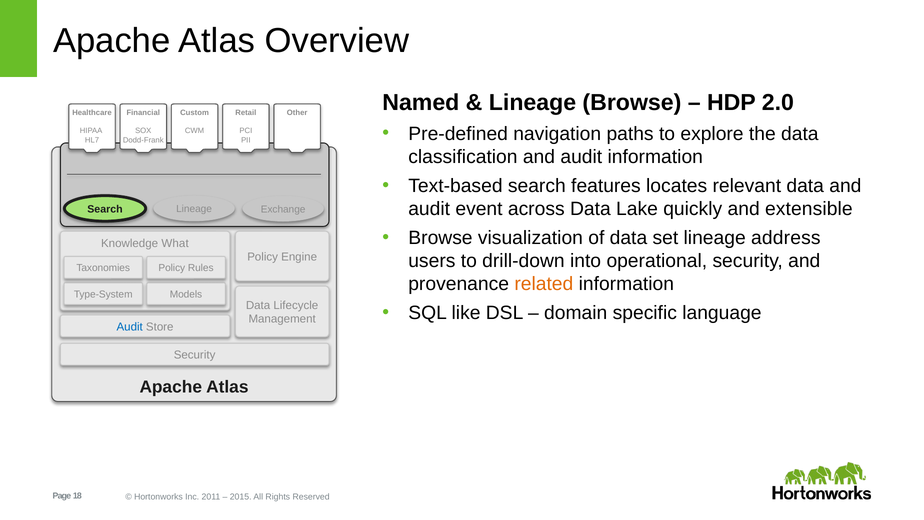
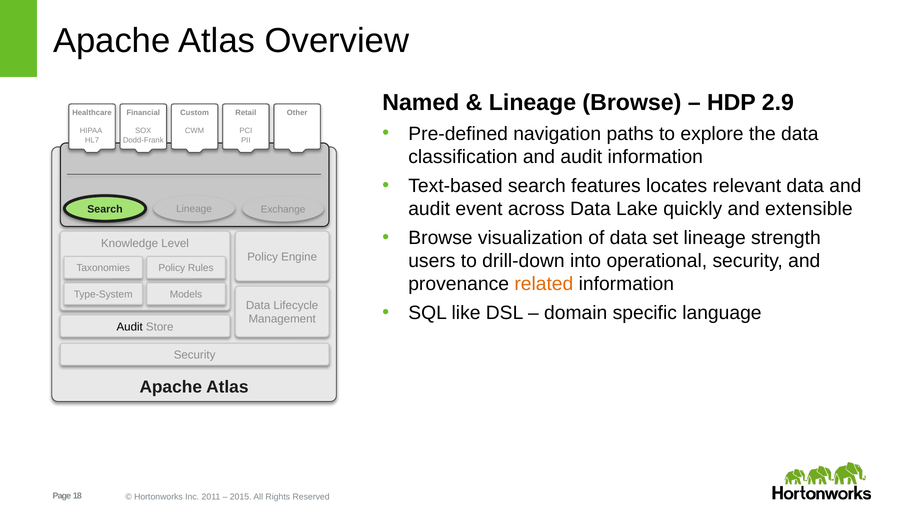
2.0: 2.0 -> 2.9 (778, 103)
address: address -> strength (786, 238)
What: What -> Level (175, 243)
Audit colour: blue -> black (130, 327)
